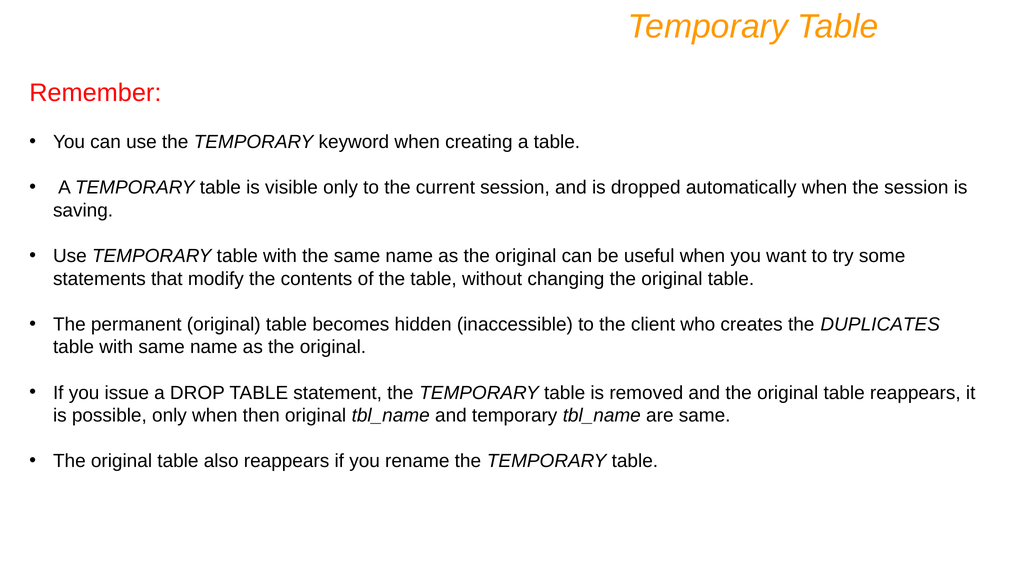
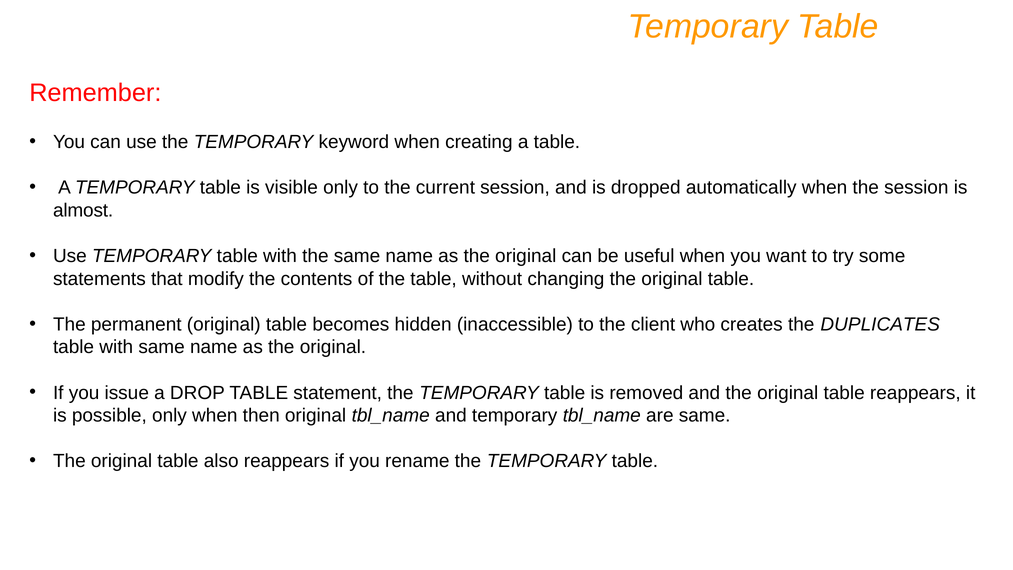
saving: saving -> almost (83, 210)
